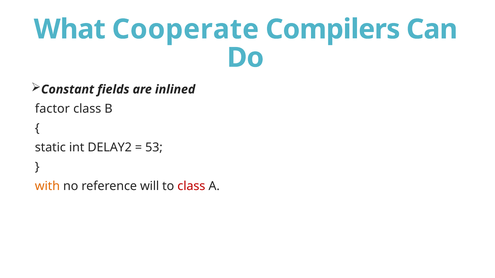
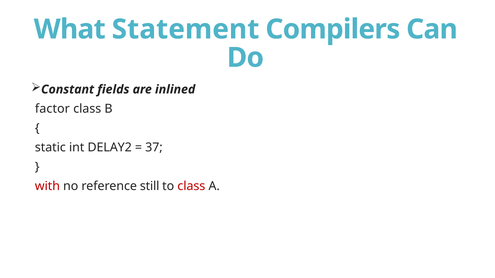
Cooperate: Cooperate -> Statement (185, 29)
53: 53 -> 37 (154, 148)
with colour: orange -> red (47, 186)
will: will -> still (150, 186)
